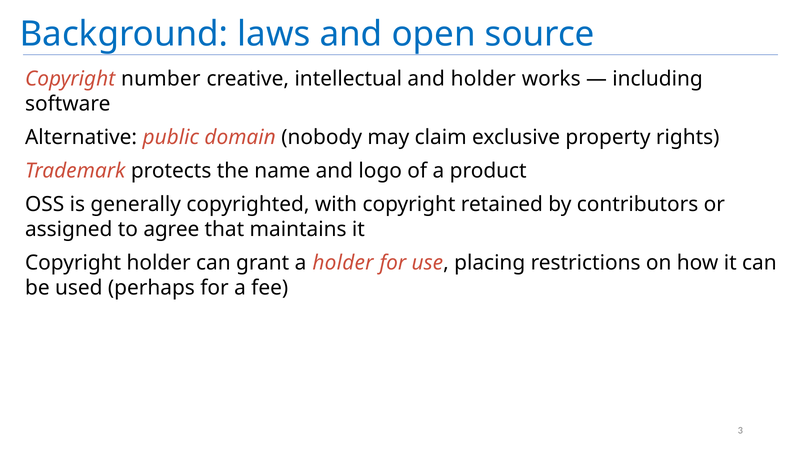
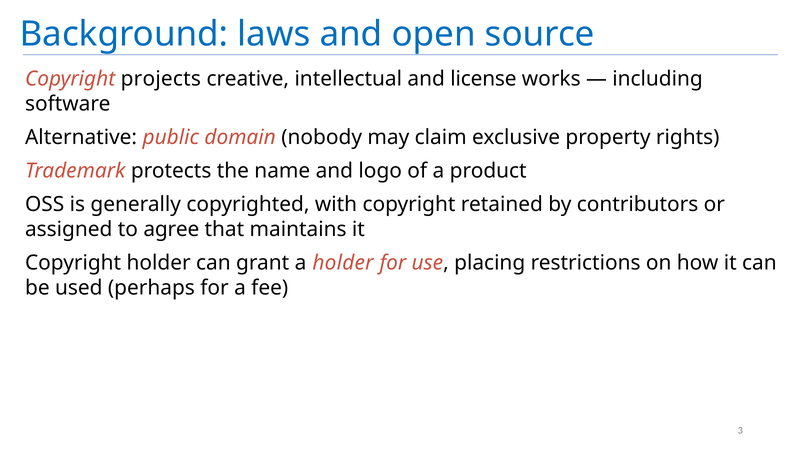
number: number -> projects (161, 79)
and holder: holder -> license (483, 79)
